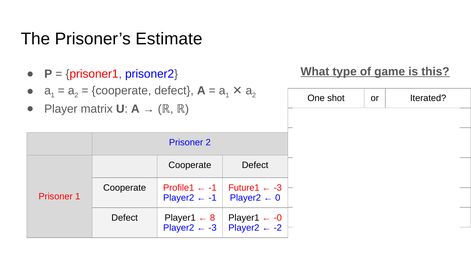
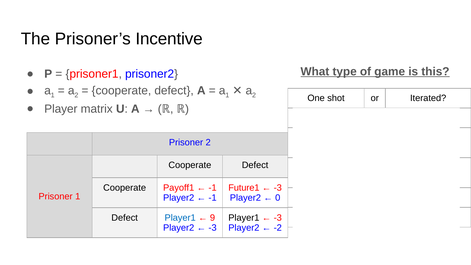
Estimate: Estimate -> Incentive (169, 39)
Profile1: Profile1 -> Payoff1 (179, 188)
Player1 colour: black -> blue (180, 218)
8: 8 -> 9 (213, 218)
-0: -0 -> -3 (278, 218)
